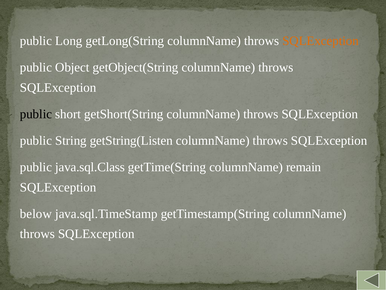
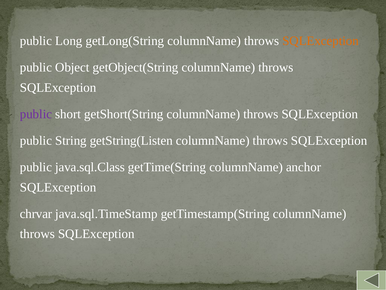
public colour: black -> purple (36, 114)
remain: remain -> anchor (304, 167)
below: below -> chrvar (36, 213)
